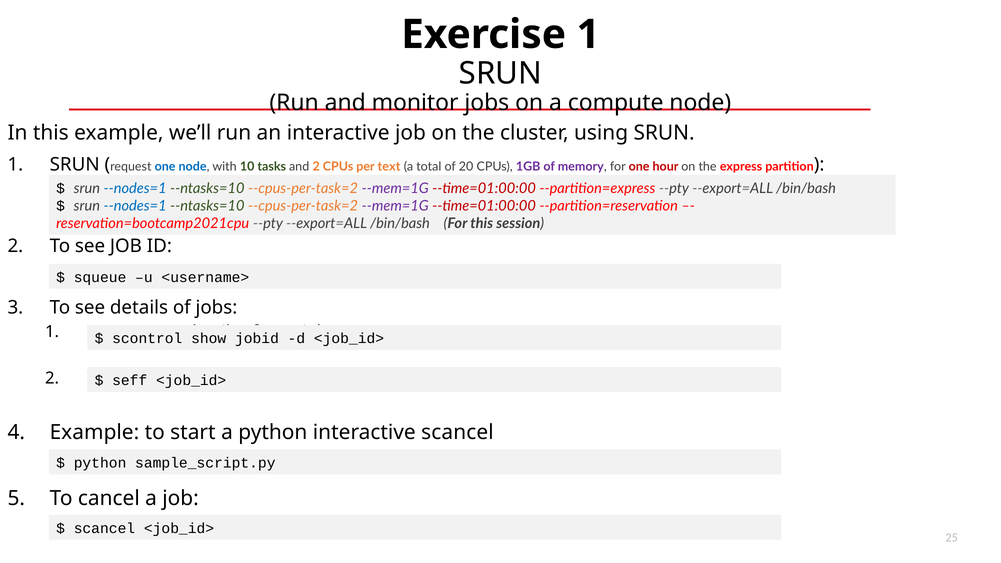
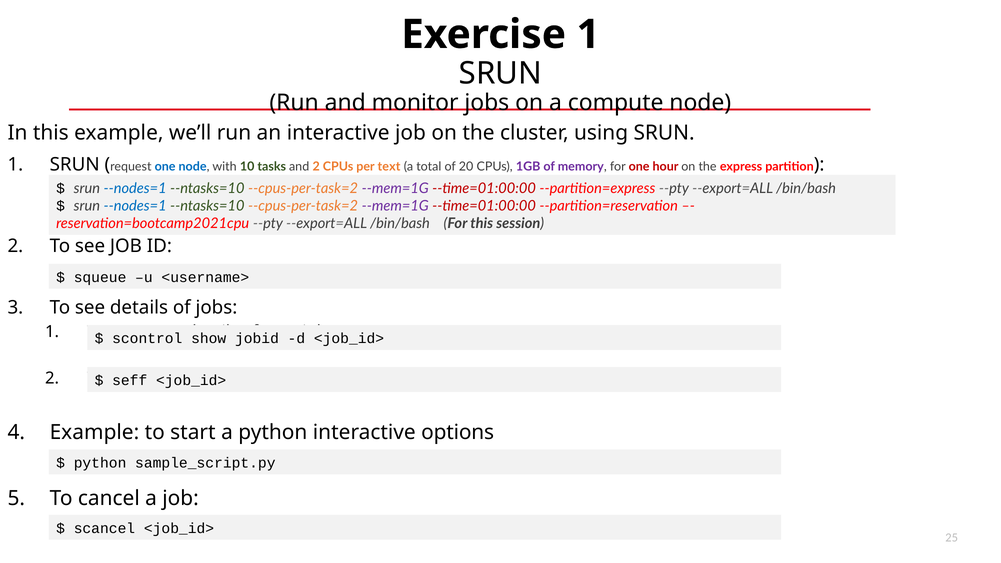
interactive scancel: scancel -> options (458, 432)
